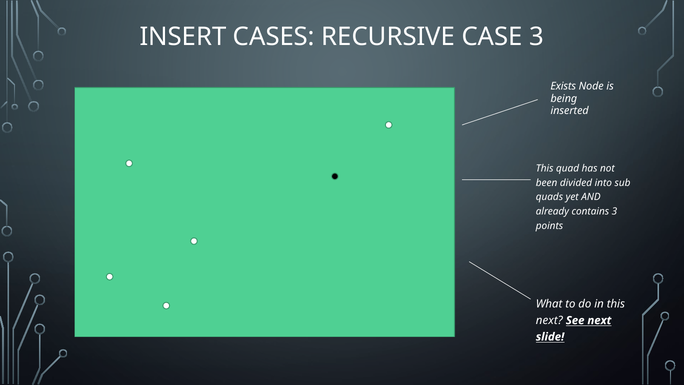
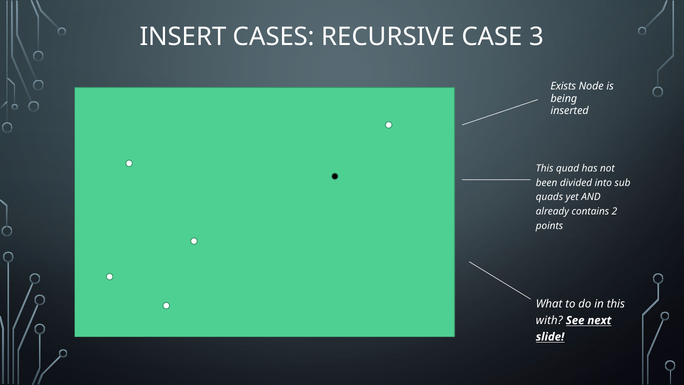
contains 3: 3 -> 2 (614, 211)
next: next -> with (549, 320)
